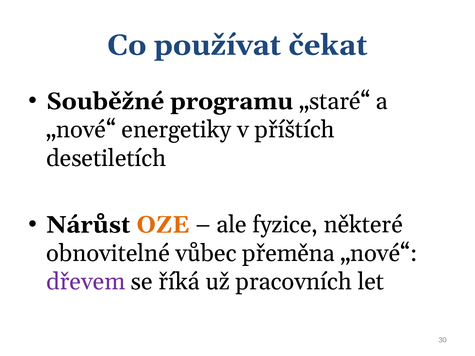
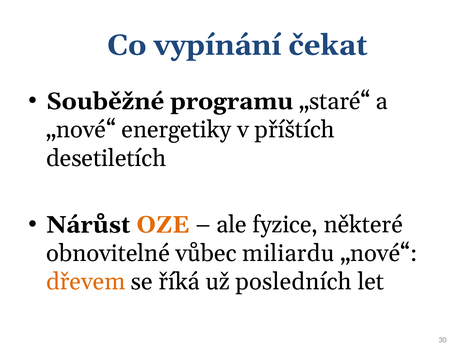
používat: používat -> vypínání (218, 45)
přeměna: přeměna -> miliardu (288, 253)
dřevem colour: purple -> orange (86, 282)
pracovních: pracovních -> posledních (294, 282)
